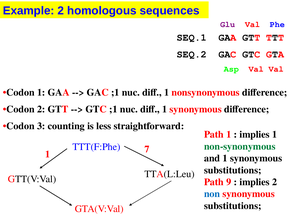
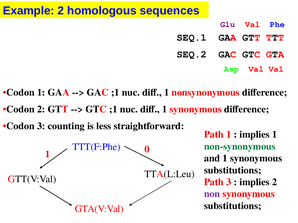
7: 7 -> 0 (147, 150)
Path 9: 9 -> 3 (229, 182)
non colour: blue -> purple (212, 194)
